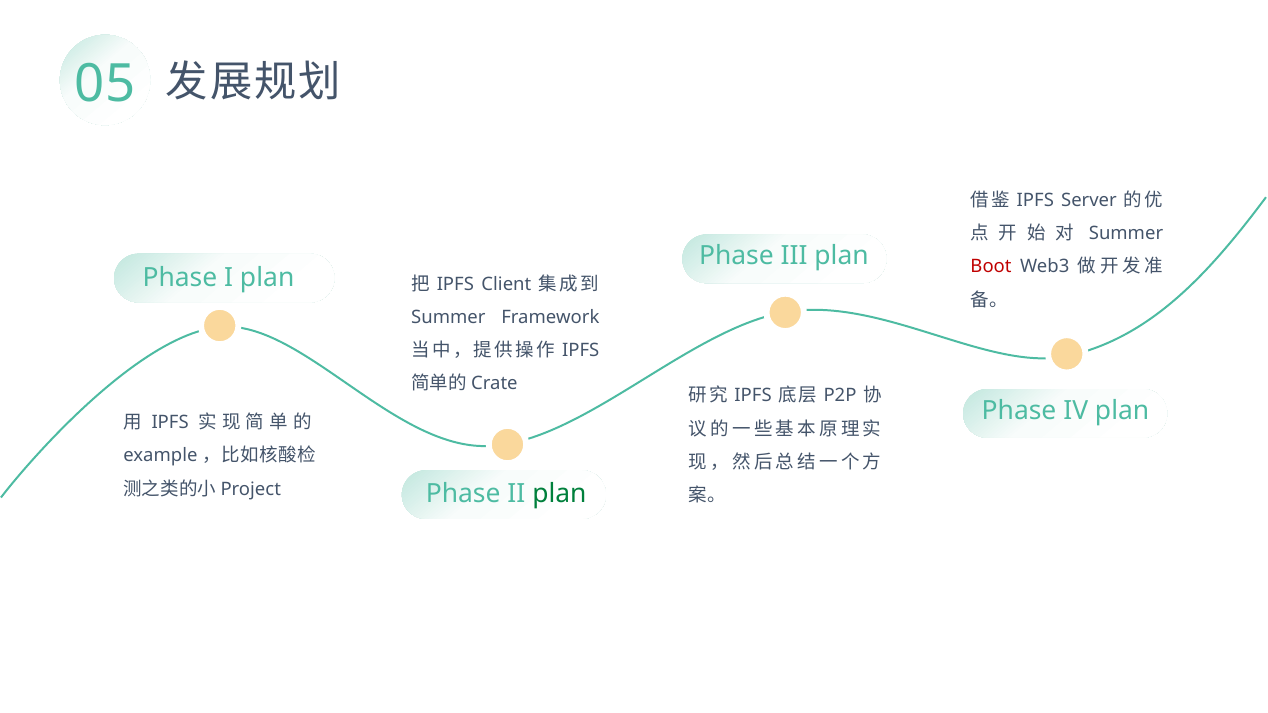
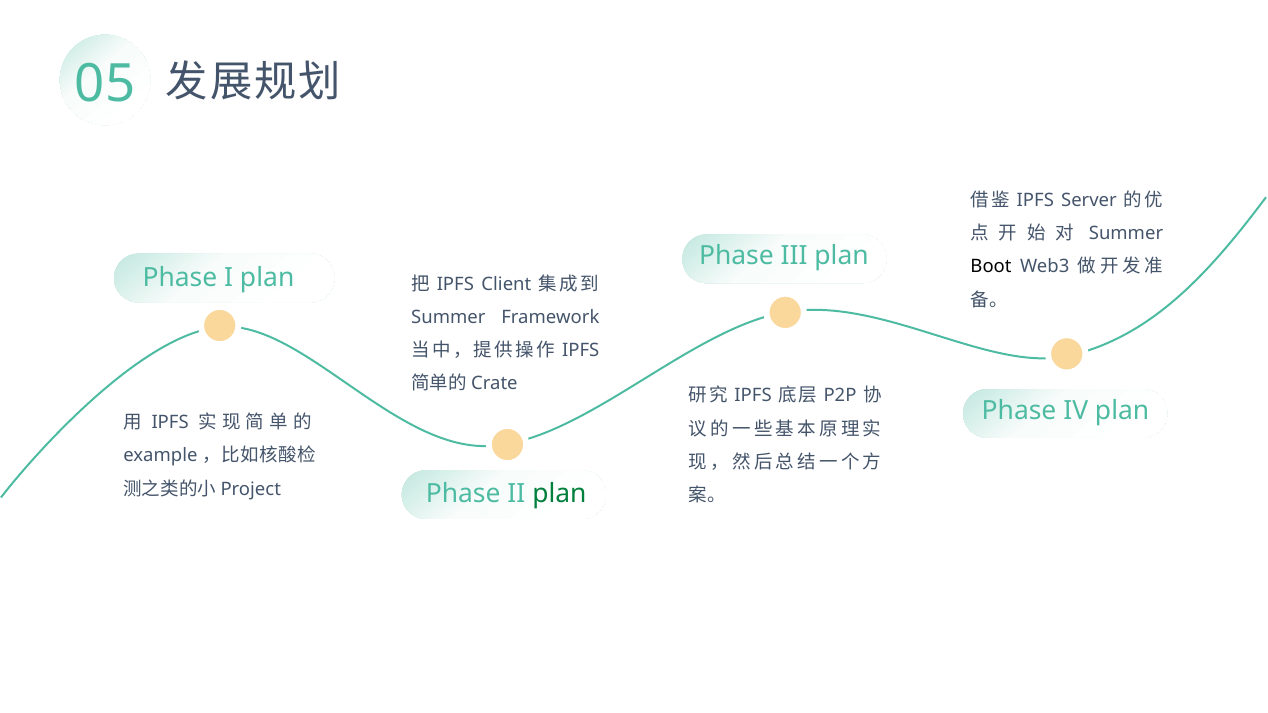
Boot colour: red -> black (991, 267)
